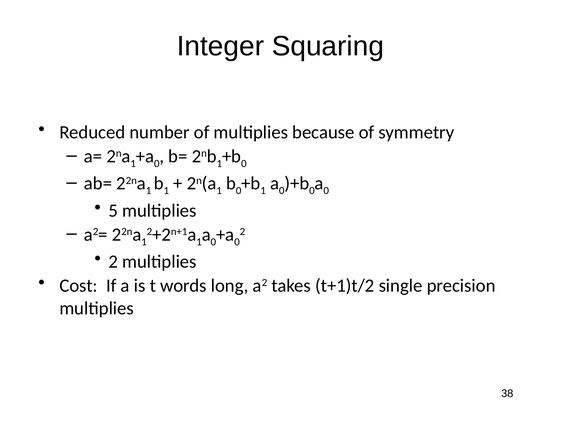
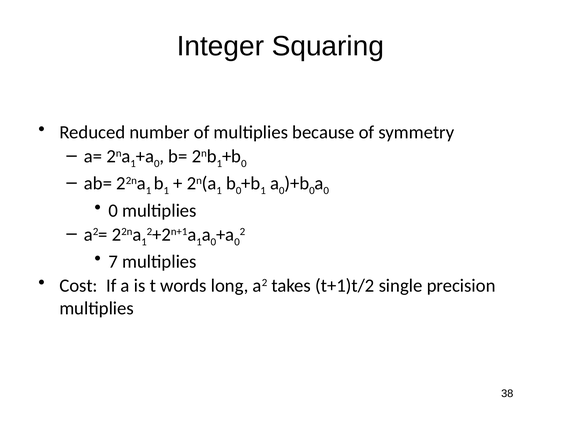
5: 5 -> 0 (113, 210)
2: 2 -> 7 (113, 262)
